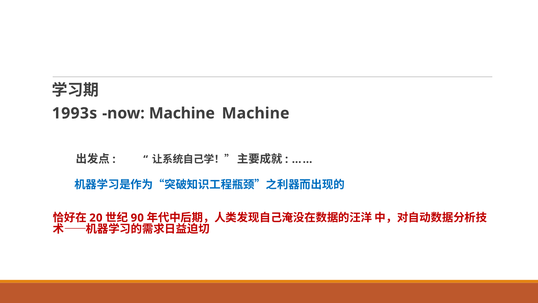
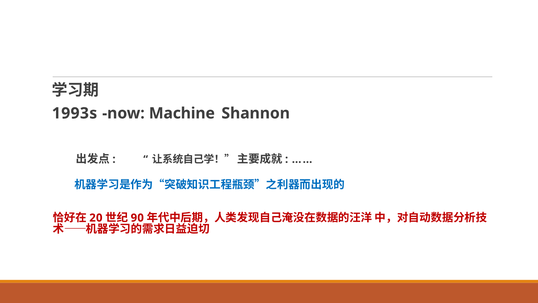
Machine Machine: Machine -> Shannon (256, 113)
